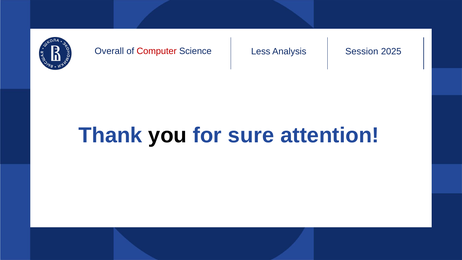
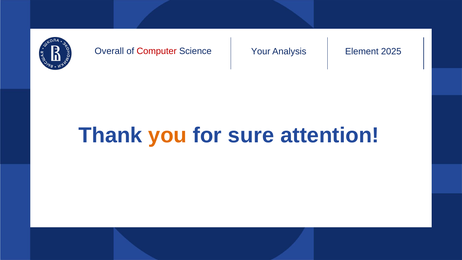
Less: Less -> Your (261, 51)
Session: Session -> Element (362, 52)
you colour: black -> orange (168, 135)
